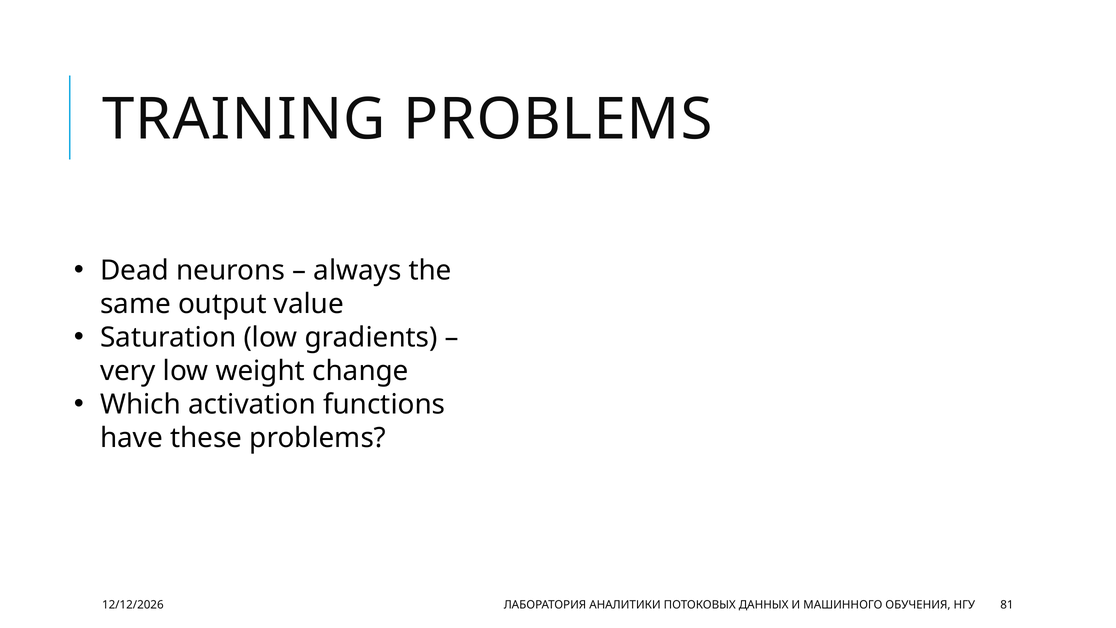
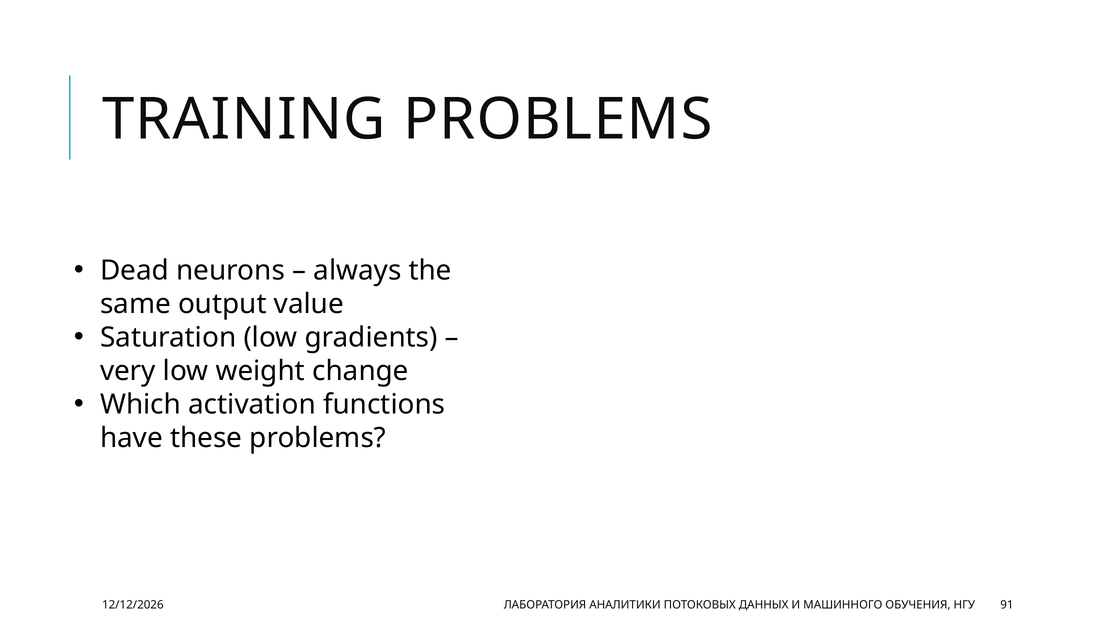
81: 81 -> 91 (1007, 605)
